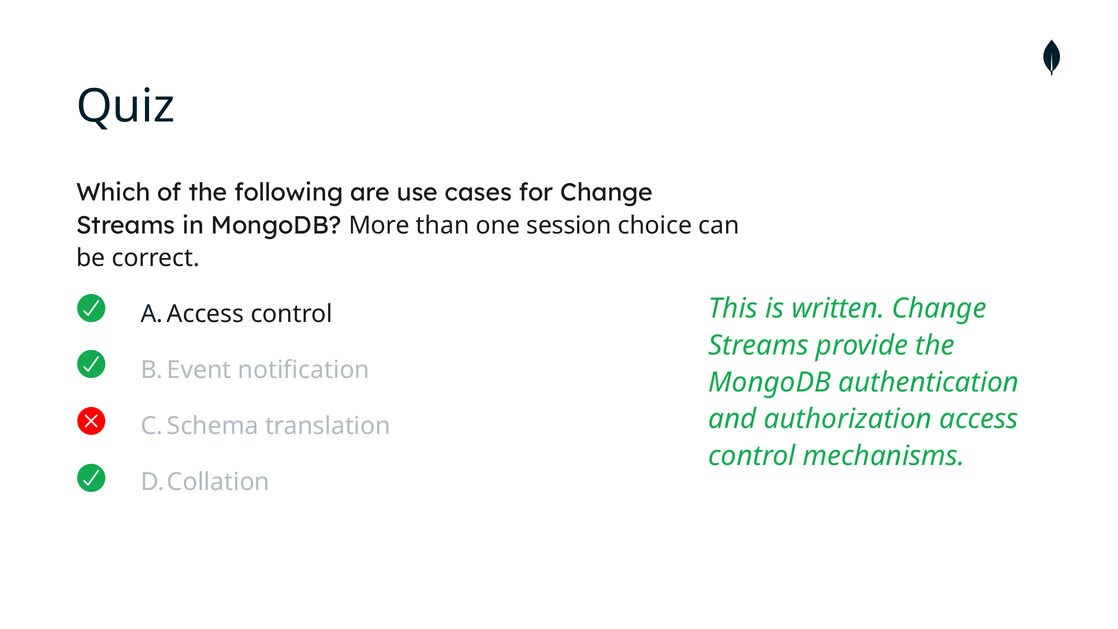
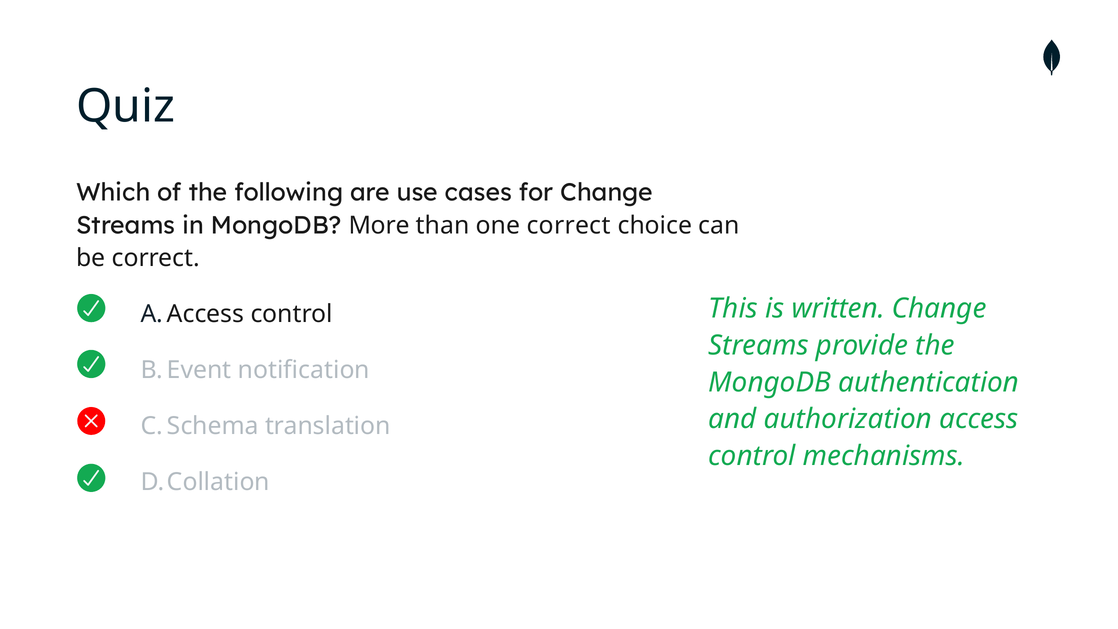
one session: session -> correct (569, 225)
